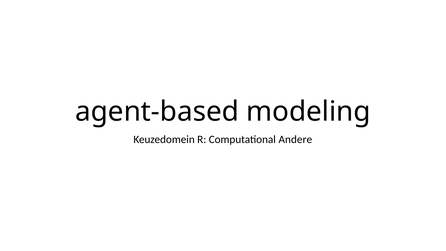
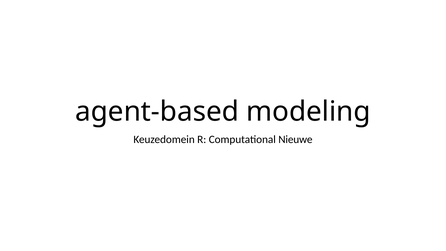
Andere: Andere -> Nieuwe (295, 139)
